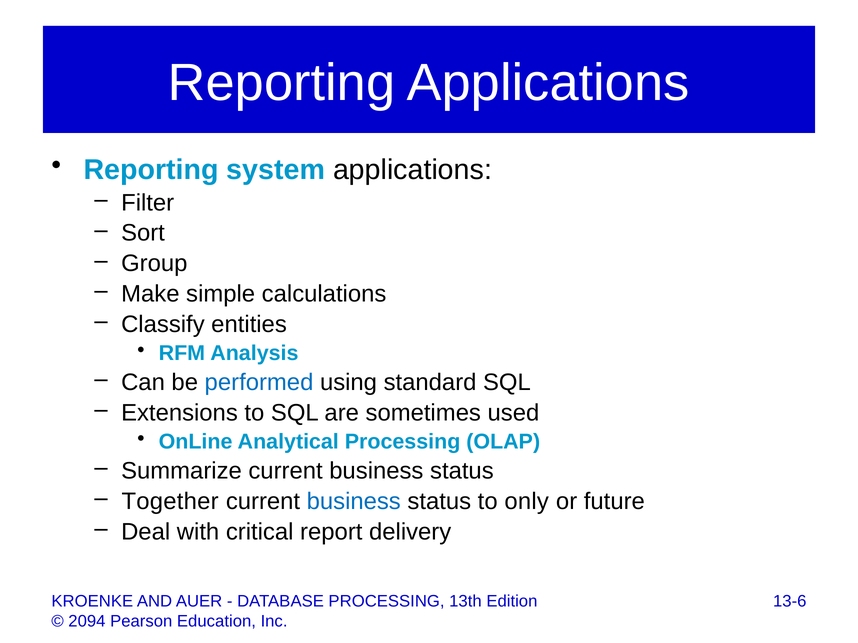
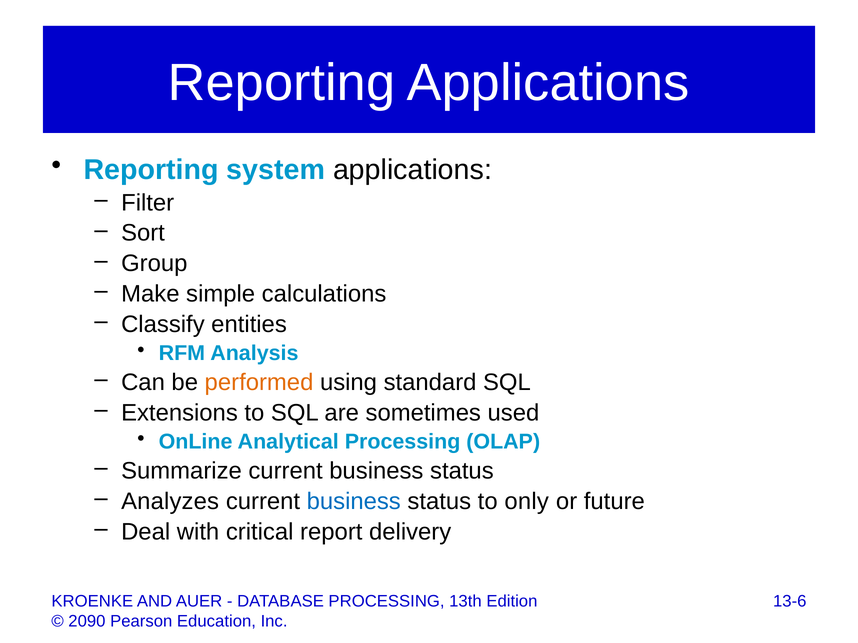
performed colour: blue -> orange (259, 383)
Together: Together -> Analyzes (170, 502)
2094: 2094 -> 2090 (87, 622)
